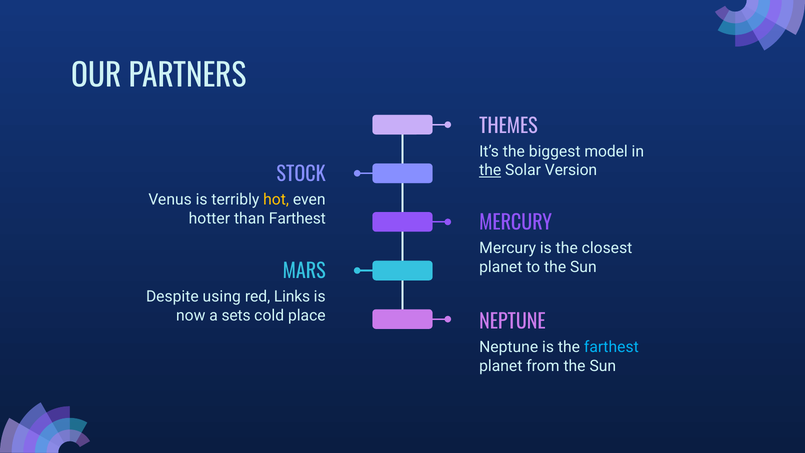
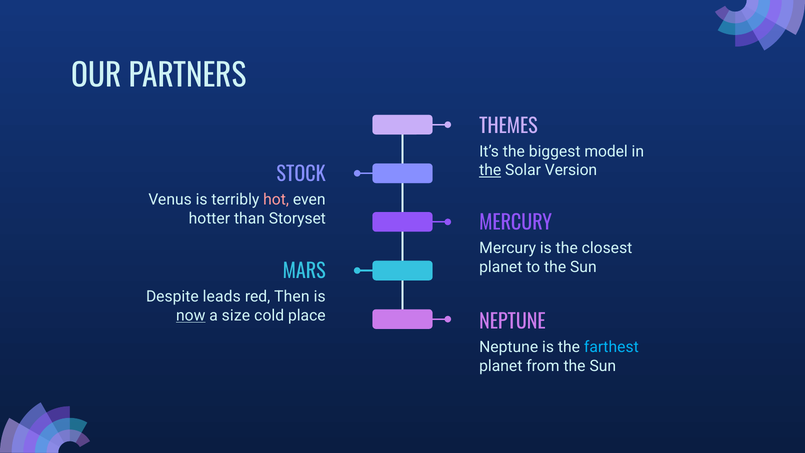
hot colour: yellow -> pink (276, 200)
than Farthest: Farthest -> Storyset (297, 218)
using: using -> leads (222, 297)
Links: Links -> Then (292, 297)
now underline: none -> present (191, 315)
sets: sets -> size (236, 315)
